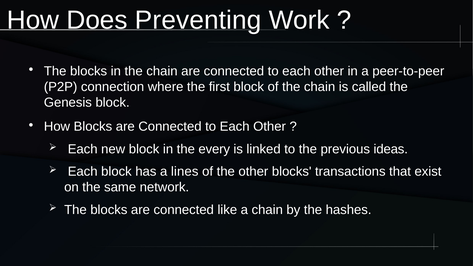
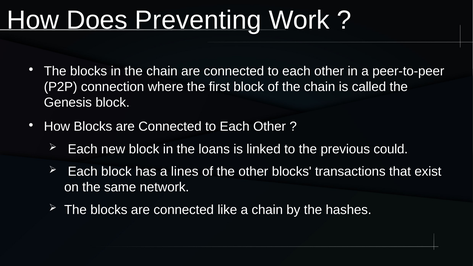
every: every -> loans (214, 149)
ideas: ideas -> could (391, 149)
